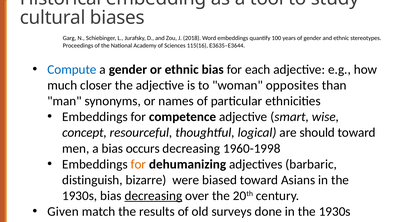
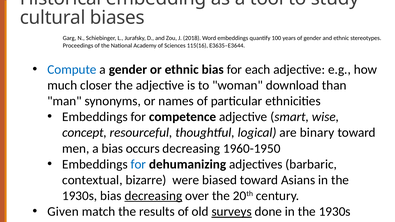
opposites: opposites -> download (292, 85)
should: should -> binary (317, 133)
1960-1998: 1960-1998 -> 1960-1950 (252, 149)
for colour: orange -> blue (138, 164)
distinguish: distinguish -> contextual (92, 180)
surveys underline: none -> present (232, 212)
